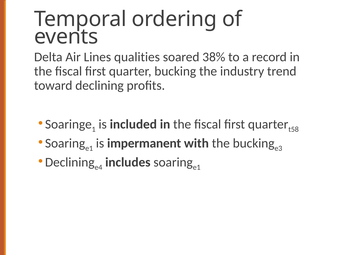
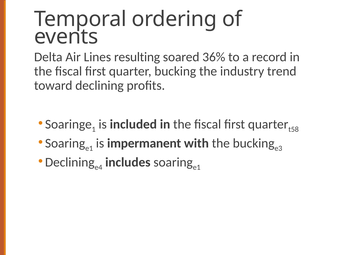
qualities: qualities -> resulting (137, 57)
38%: 38% -> 36% (214, 57)
